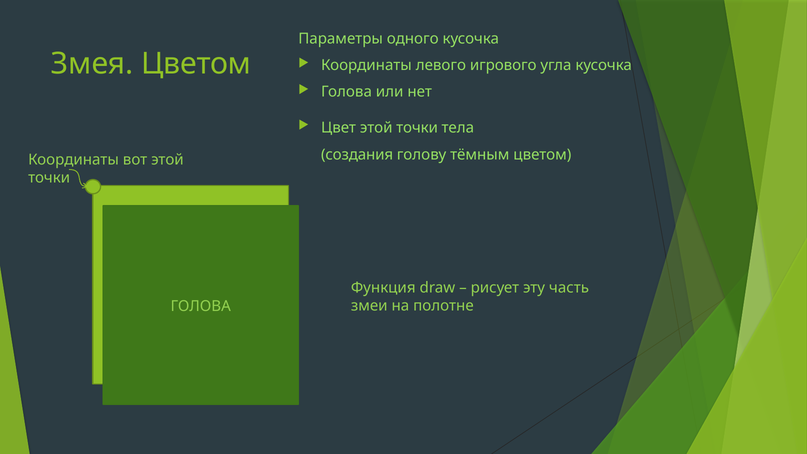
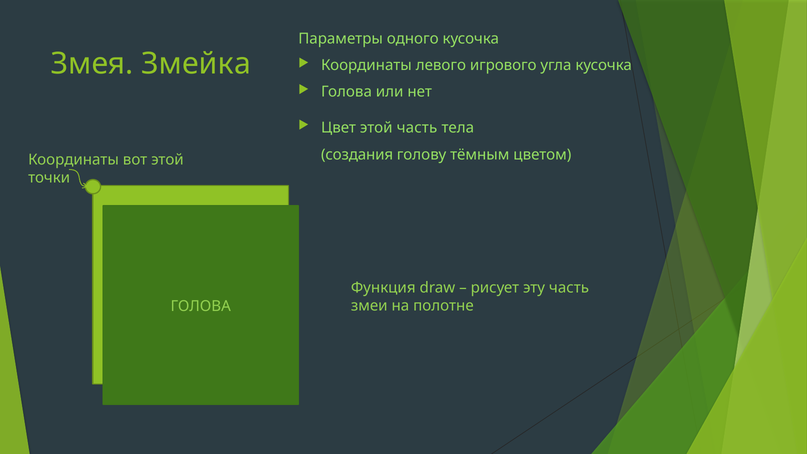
Змея Цветом: Цветом -> Змейка (196, 64)
Цвет этой точки: точки -> часть (417, 127)
